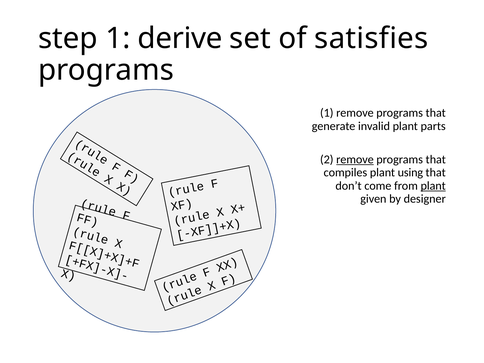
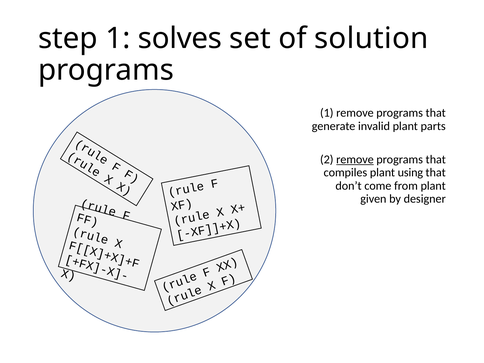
derive: derive -> solves (180, 38)
satisfies: satisfies -> solution (371, 38)
plant underline: present -> none (433, 186)
